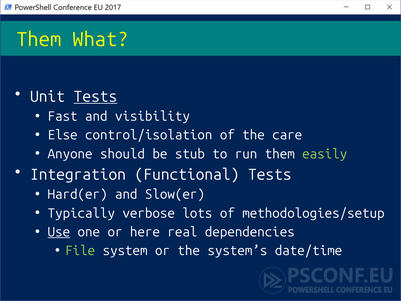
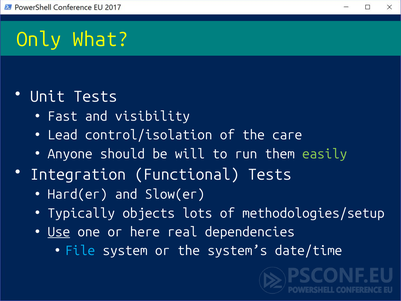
Them: Them -> Only (39, 40)
Tests underline: present -> none (95, 97)
Else: Else -> Lead (63, 135)
stub: stub -> will (190, 154)
verbose: verbose -> objects (149, 213)
File colour: light green -> light blue (80, 251)
